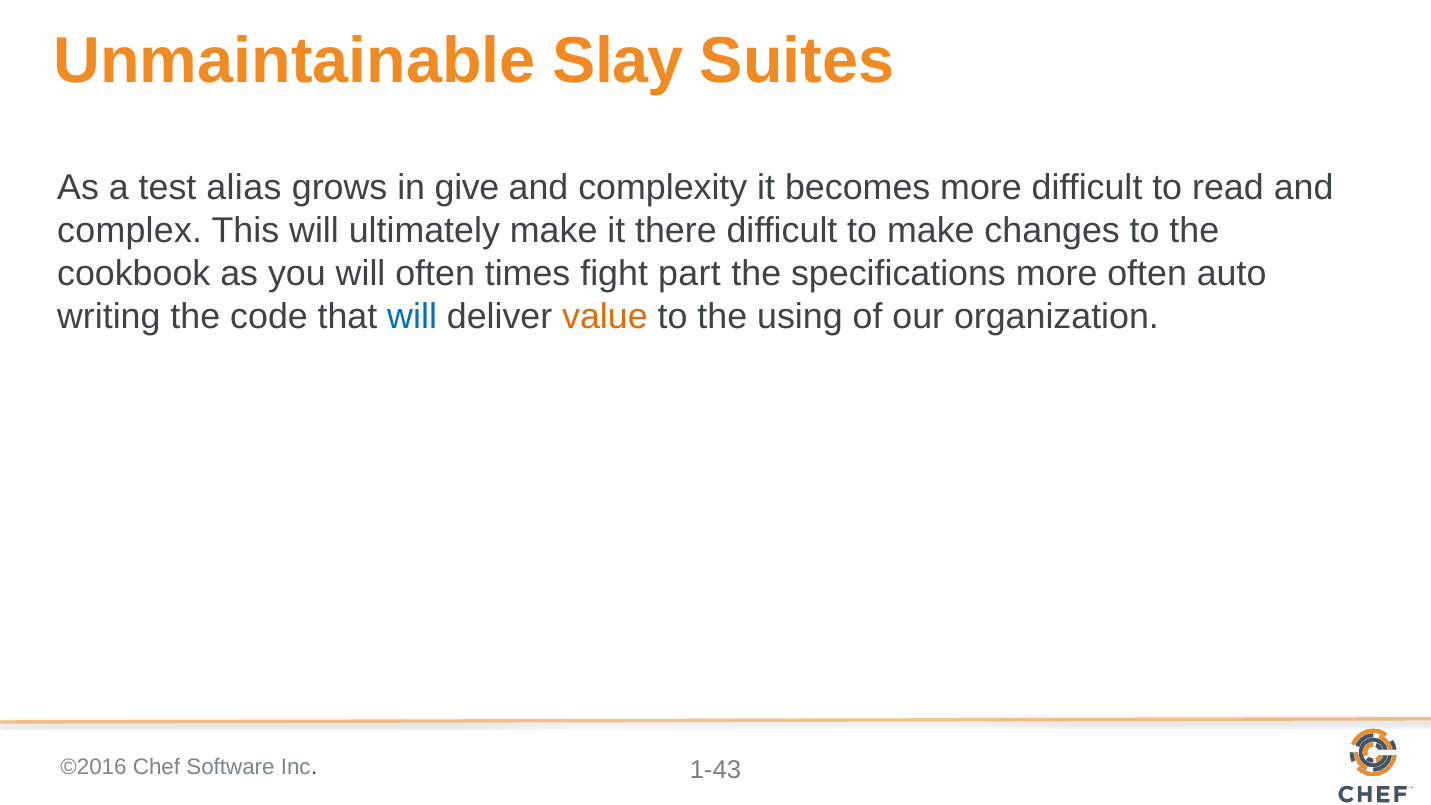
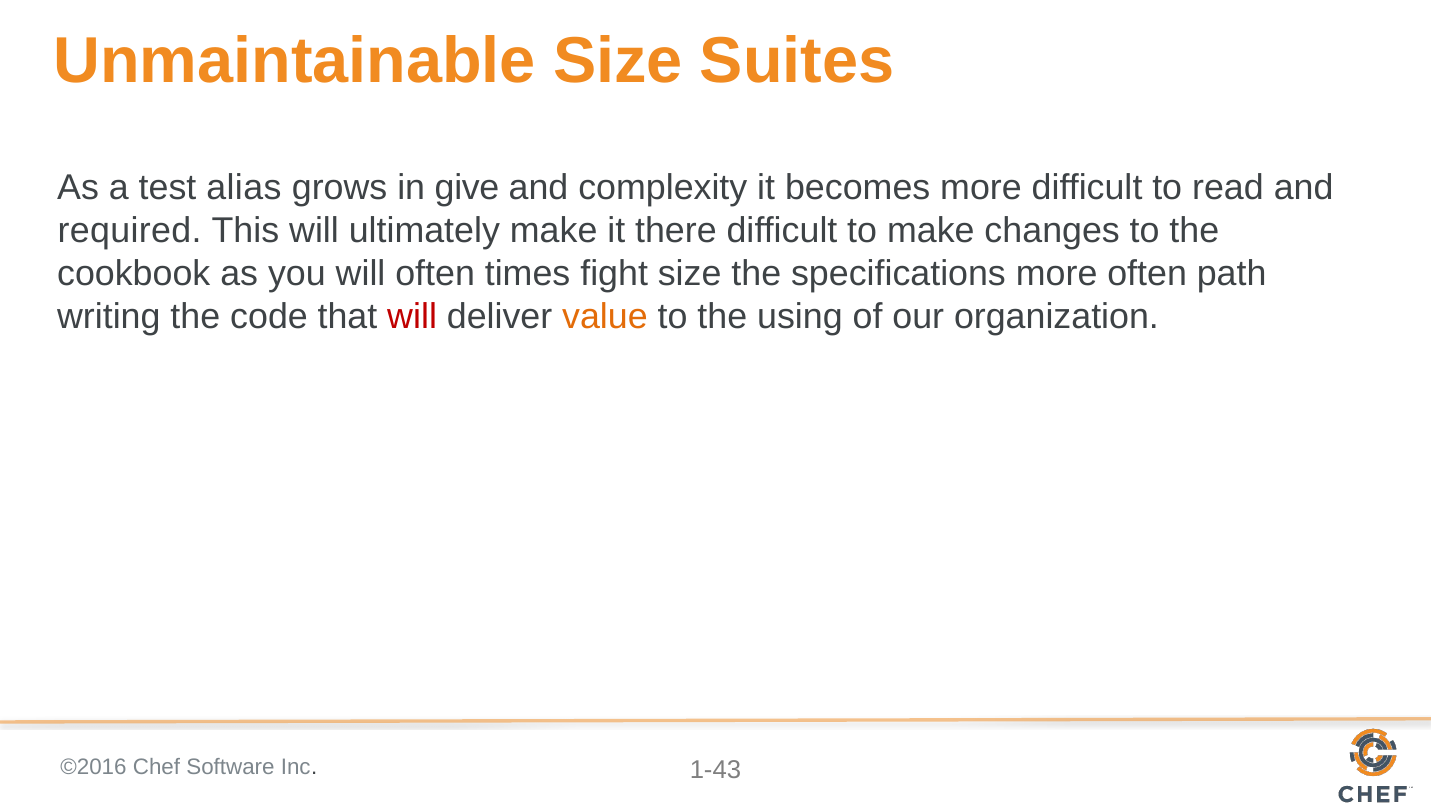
Unmaintainable Slay: Slay -> Size (618, 61)
complex: complex -> required (130, 230)
fight part: part -> size (690, 273)
auto: auto -> path (1232, 273)
will colour: blue -> red (412, 316)
